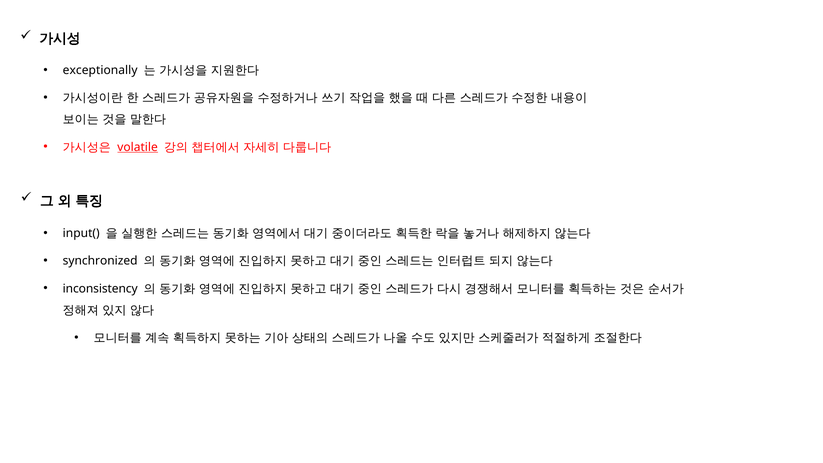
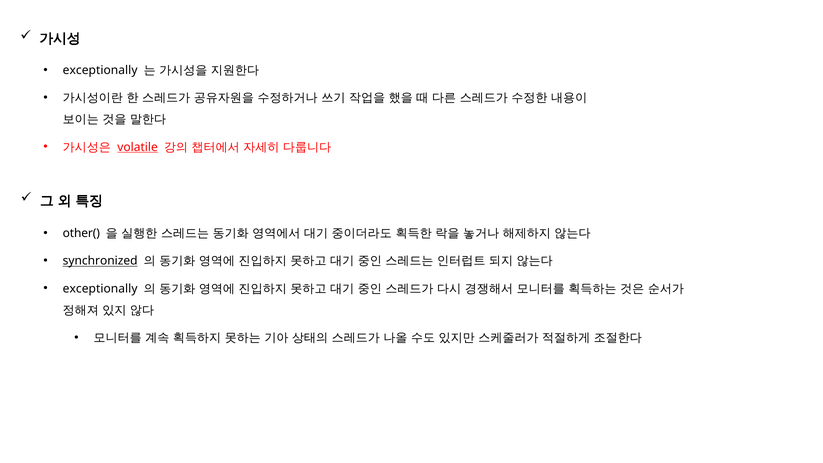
input(: input( -> other( (81, 233)
synchronized underline: none -> present (100, 261)
inconsistency: inconsistency -> exceptionally (100, 289)
